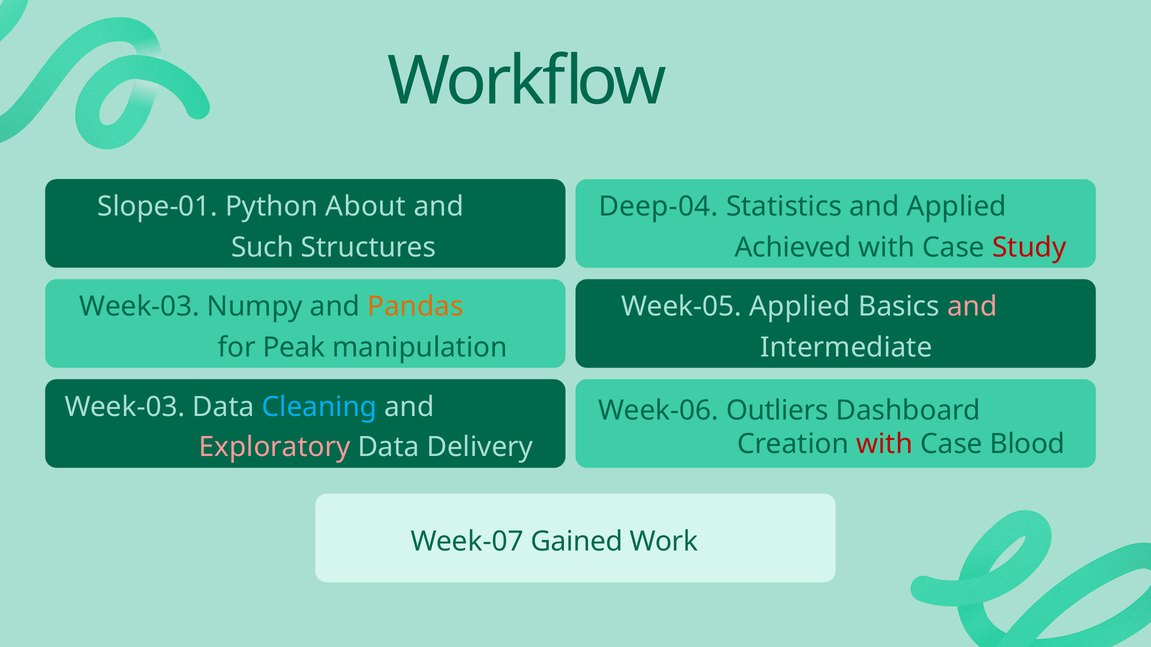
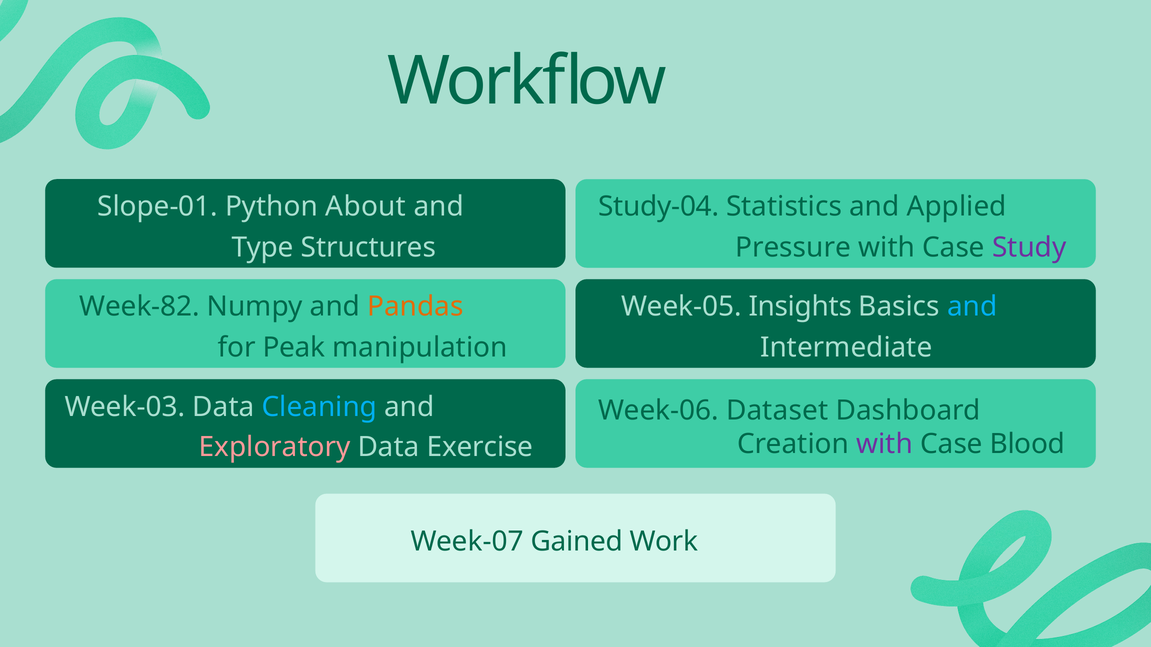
Deep-04: Deep-04 -> Study-04 (659, 207)
Achieved: Achieved -> Pressure (793, 248)
Study colour: red -> purple (1029, 248)
Such: Such -> Type (263, 248)
Week-03: Week-03 -> Week-82 (139, 307)
Week-05 Applied: Applied -> Insights (800, 307)
and colour: pink -> light blue (972, 307)
Outliers: Outliers -> Dataset (777, 411)
with colour: red -> purple (885, 444)
Delivery: Delivery -> Exercise (480, 447)
